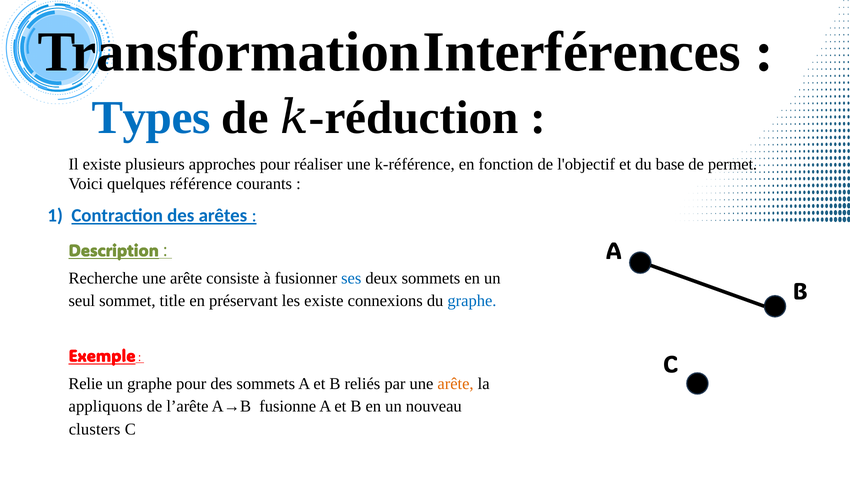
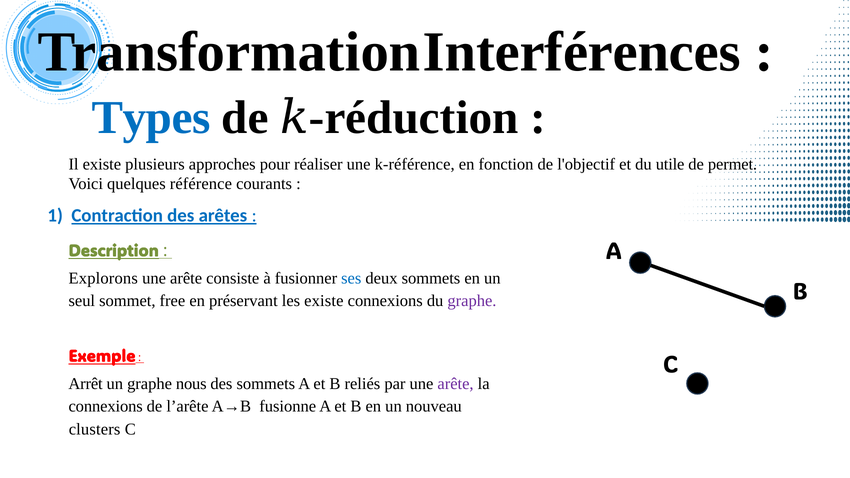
base: base -> utile (670, 164)
Recherche: Recherche -> Explorons (103, 278)
title: title -> free (172, 301)
graphe colour: blue -> purple (472, 301)
Relie: Relie -> Arrêt (86, 384)
graphe pour: pour -> nous (191, 384)
arête colour: orange -> purple (456, 384)
appliquons: appliquons -> connexions (106, 406)
